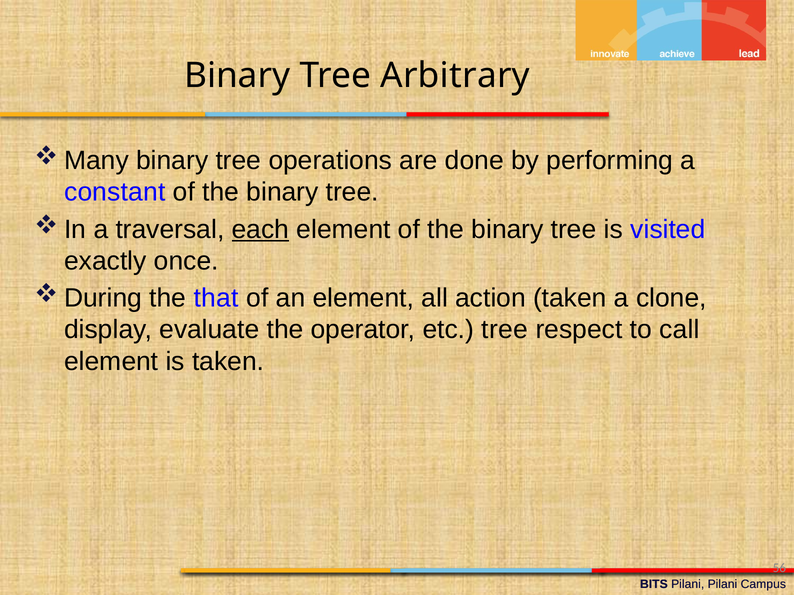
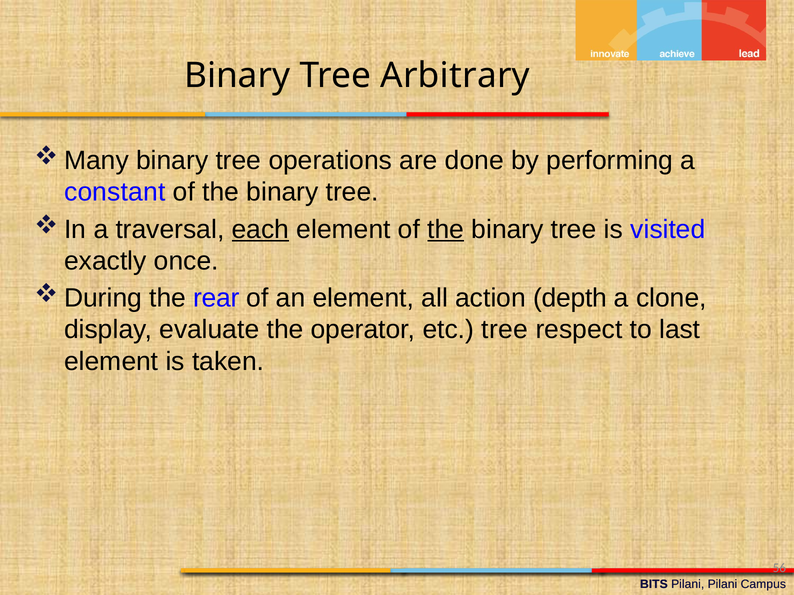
the underline: none -> present (446, 229)
that: that -> rear (216, 298)
action taken: taken -> depth (570, 298)
call: call -> last (680, 330)
